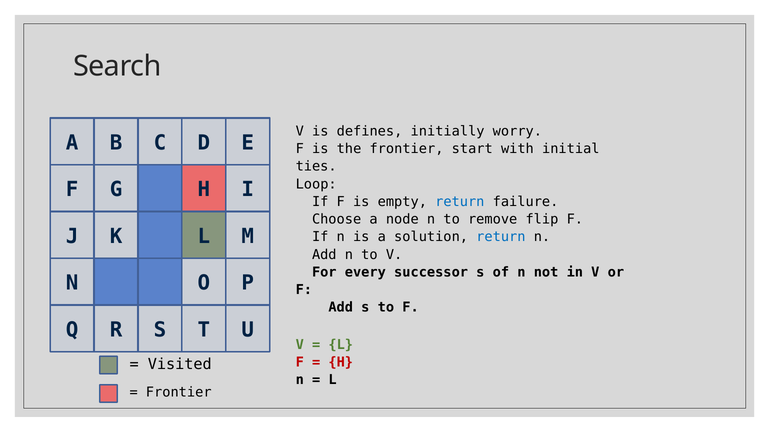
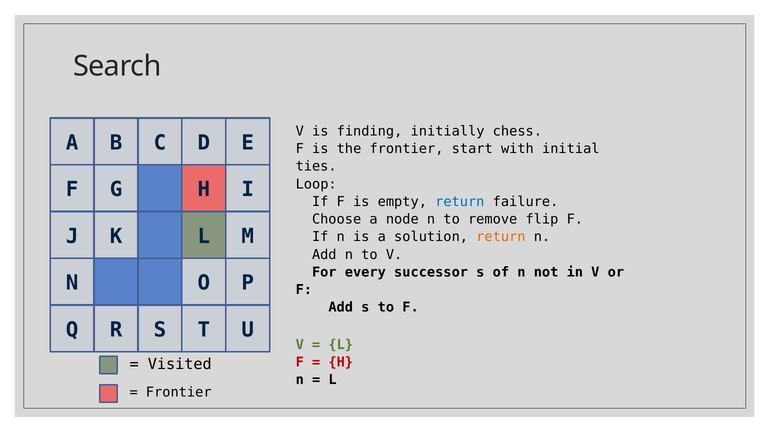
defines: defines -> finding (370, 131)
worry: worry -> chess (517, 131)
return colour: blue -> orange (501, 237)
